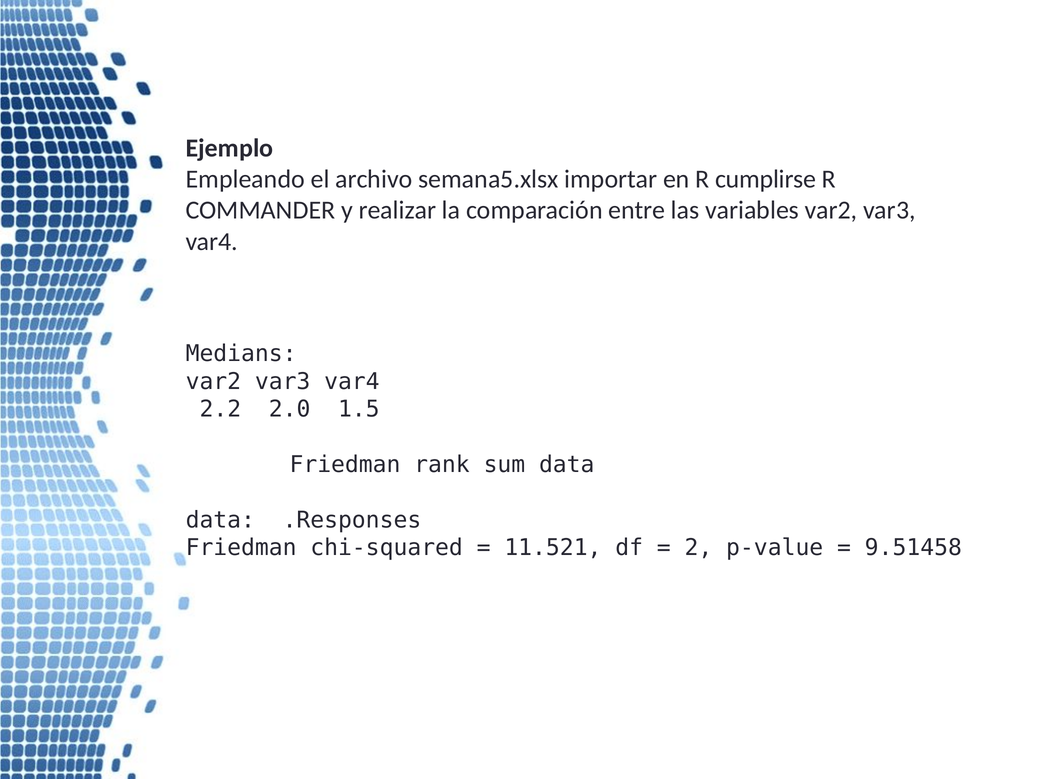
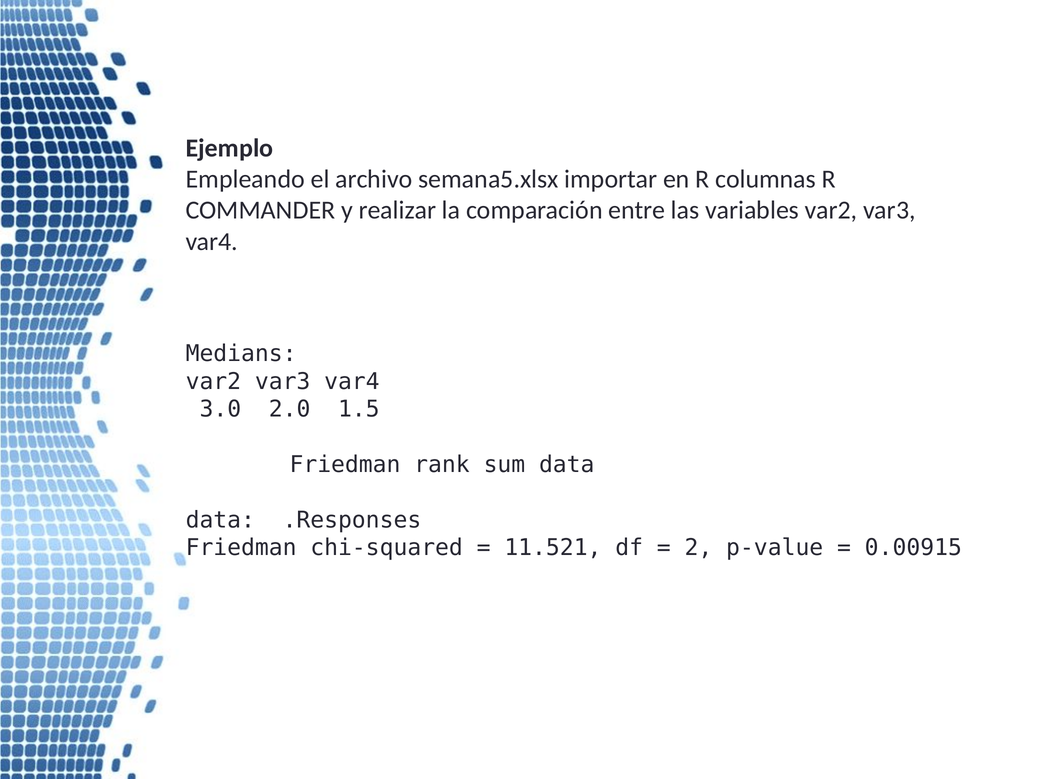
cumplirse: cumplirse -> columnas (766, 179)
2.2: 2.2 -> 3.0 (220, 409)
9.51458: 9.51458 -> 0.00915 (913, 548)
